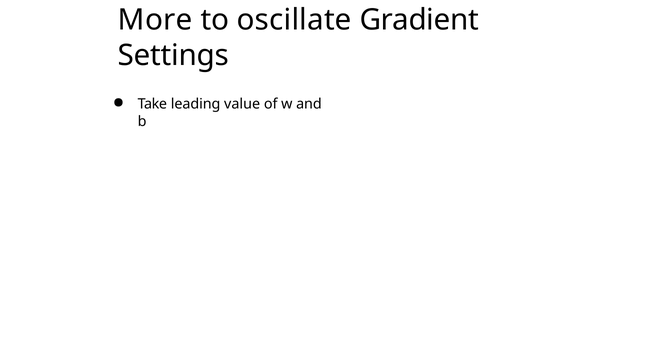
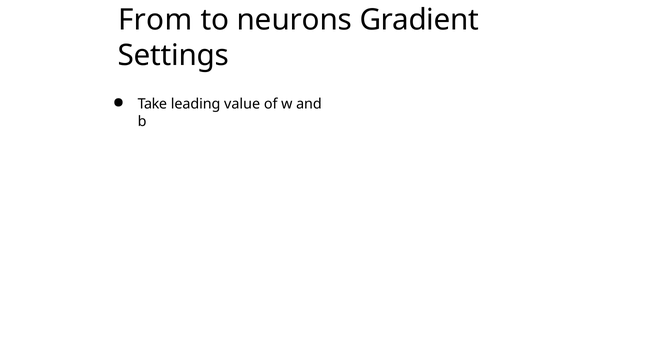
More: More -> From (155, 20)
oscillate: oscillate -> neurons (294, 20)
